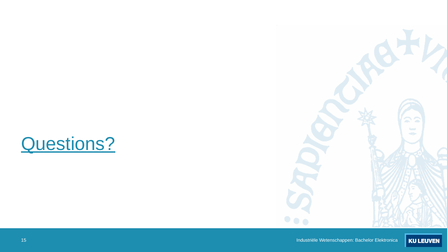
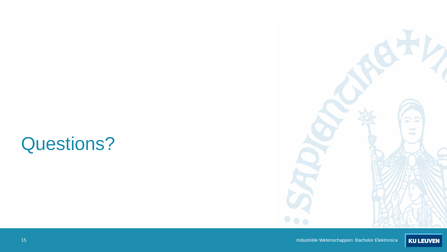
Questions underline: present -> none (68, 144)
